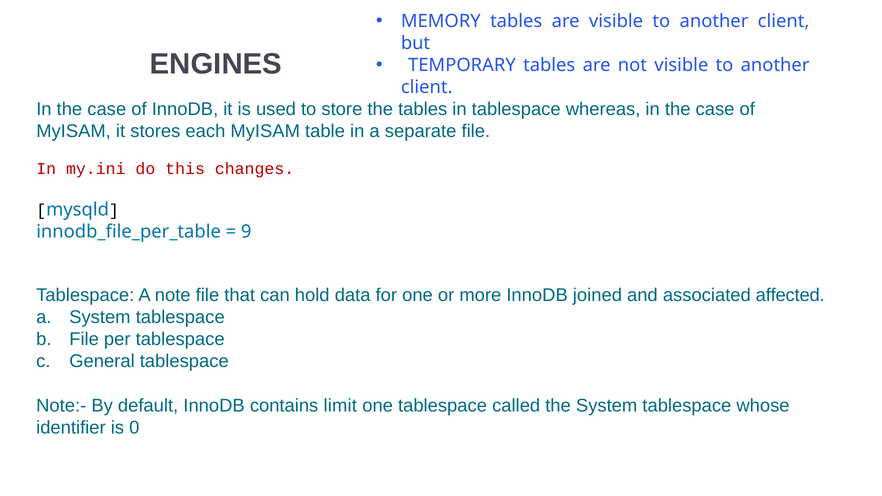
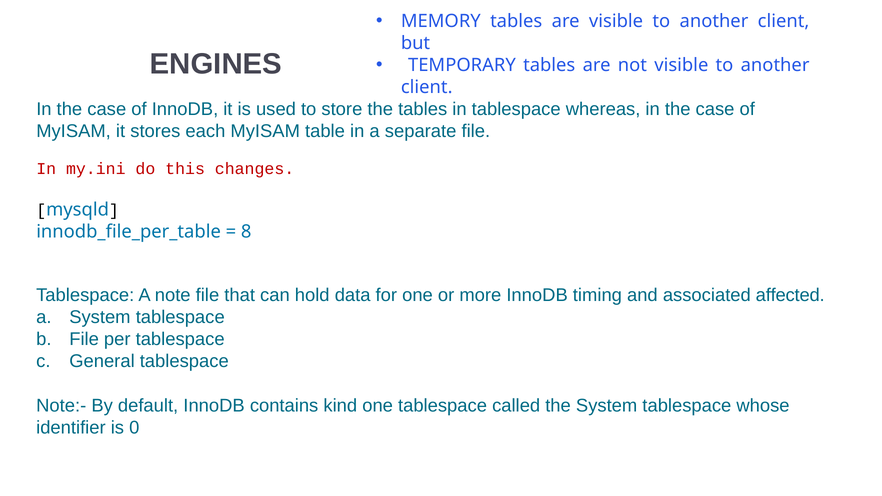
9: 9 -> 8 (246, 232)
joined: joined -> timing (597, 295)
limit: limit -> kind (340, 406)
